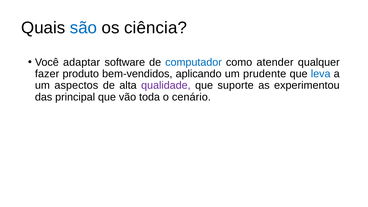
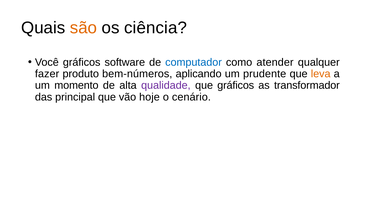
são colour: blue -> orange (83, 28)
Você adaptar: adaptar -> gráficos (82, 62)
bem-vendidos: bem-vendidos -> bem-números (137, 74)
leva colour: blue -> orange (321, 74)
aspectos: aspectos -> momento (76, 85)
que suporte: suporte -> gráficos (236, 85)
experimentou: experimentou -> transformador (307, 85)
toda: toda -> hoje (149, 97)
